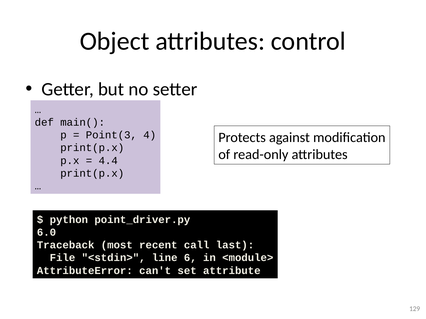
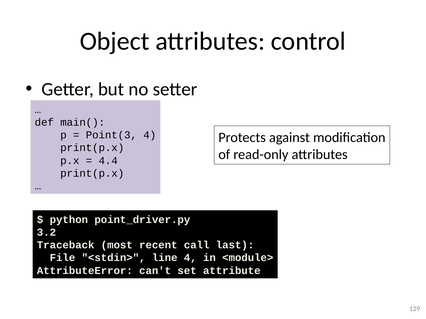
6.0: 6.0 -> 3.2 (46, 233)
line 6: 6 -> 4 (190, 258)
